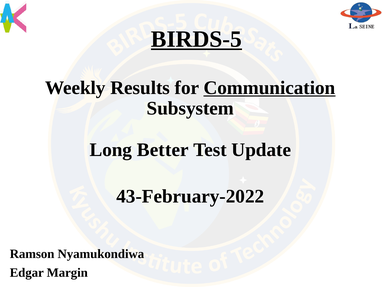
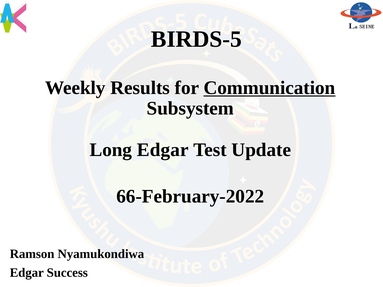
BIRDS-5 underline: present -> none (196, 39)
Long Better: Better -> Edgar (163, 150)
43-February-2022: 43-February-2022 -> 66-February-2022 (190, 197)
Margin: Margin -> Success (67, 273)
